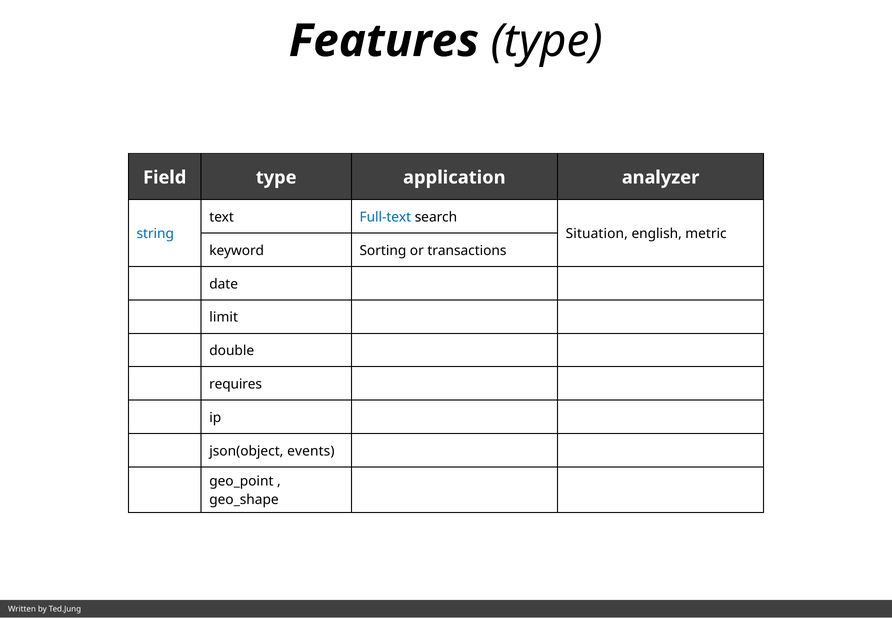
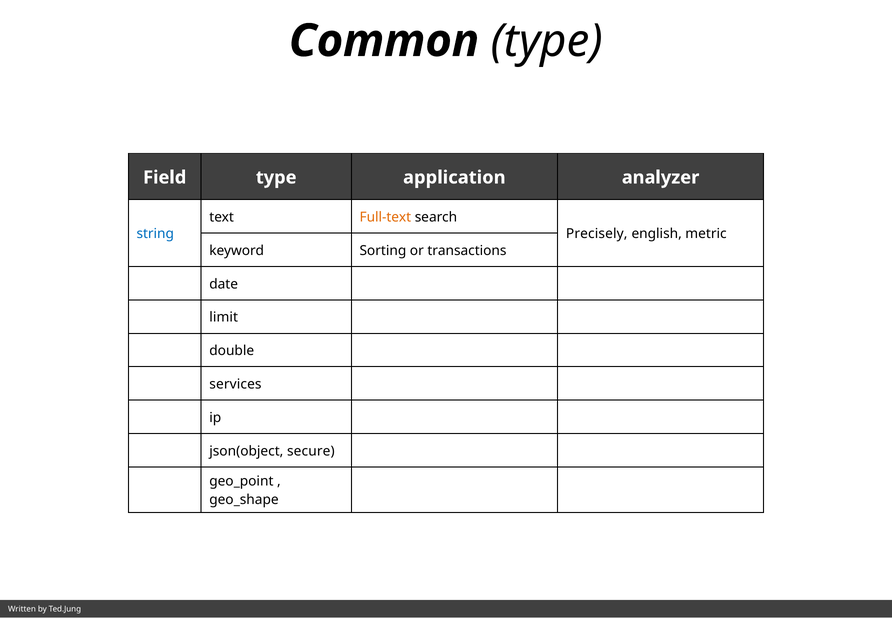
Features: Features -> Common (384, 41)
Full-text colour: blue -> orange (385, 217)
Situation: Situation -> Precisely (597, 234)
requires: requires -> services (235, 384)
events: events -> secure (311, 451)
